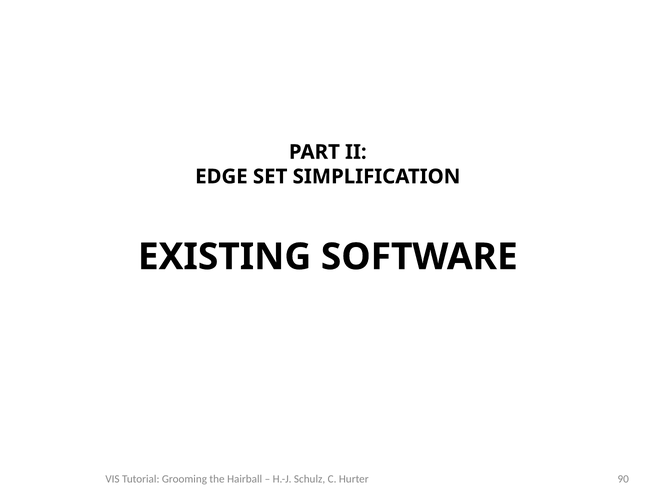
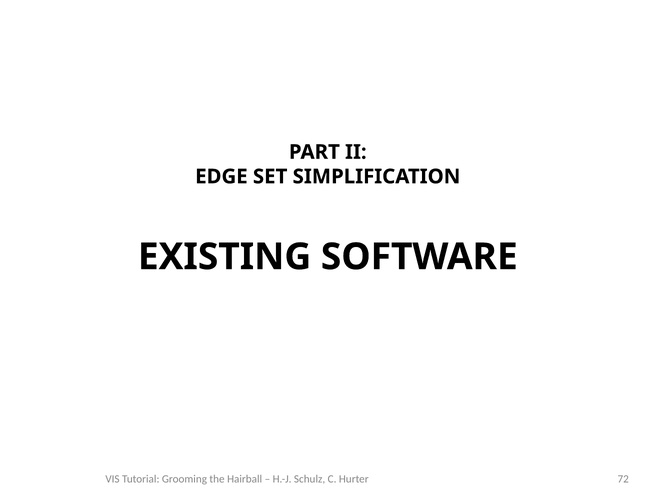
90: 90 -> 72 (623, 479)
